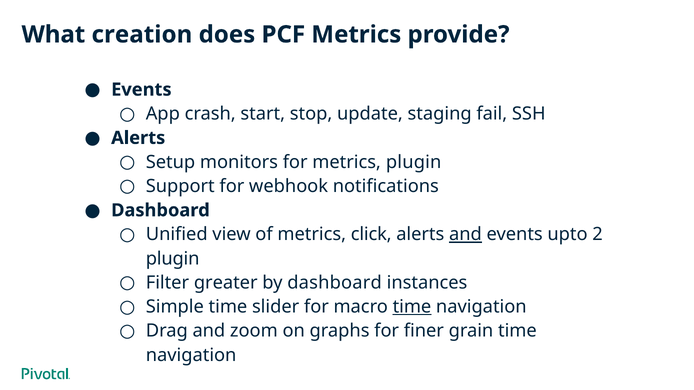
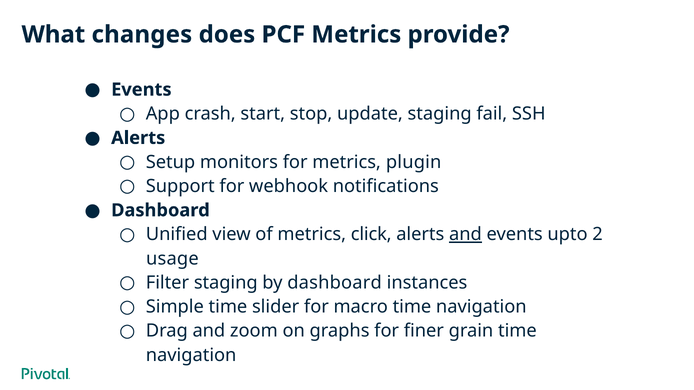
creation: creation -> changes (142, 35)
plugin: plugin -> usage (172, 259)
Filter greater: greater -> staging (226, 283)
time underline: present -> none (412, 307)
